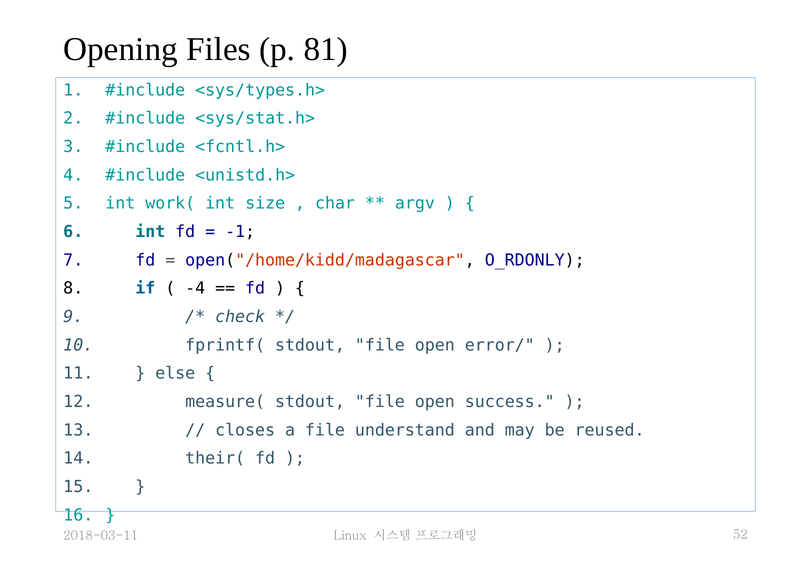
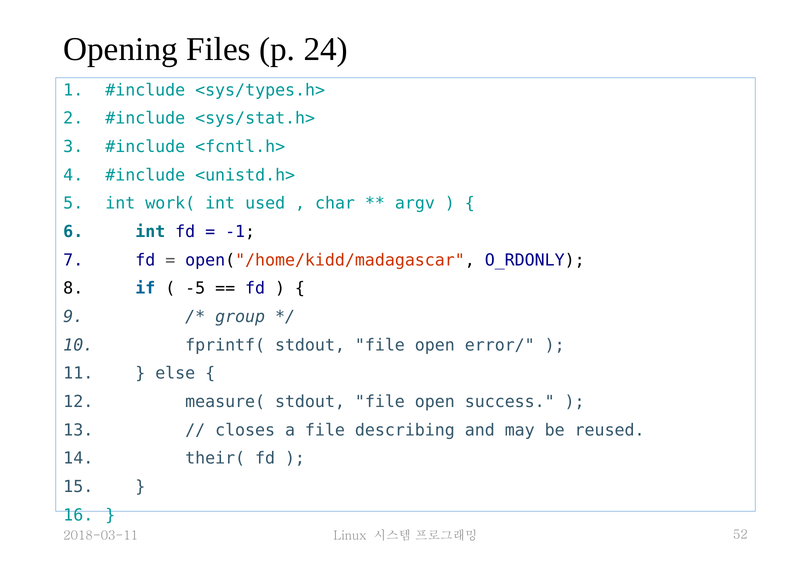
81: 81 -> 24 (326, 49)
size: size -> used (265, 204)
-4: -4 -> -5 (195, 289)
check: check -> group (240, 317)
understand: understand -> describing (405, 430)
